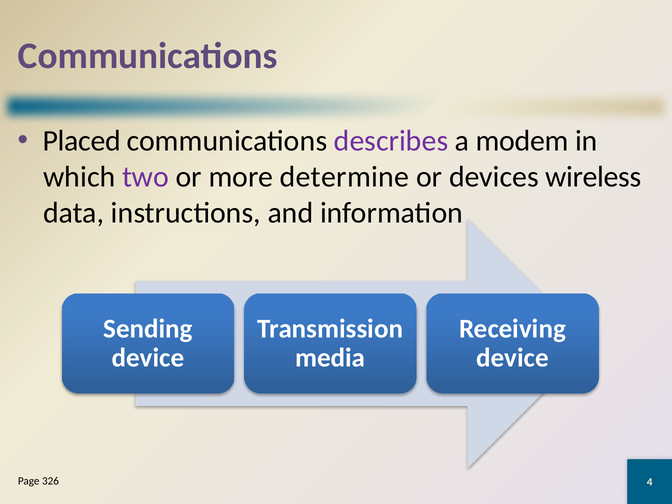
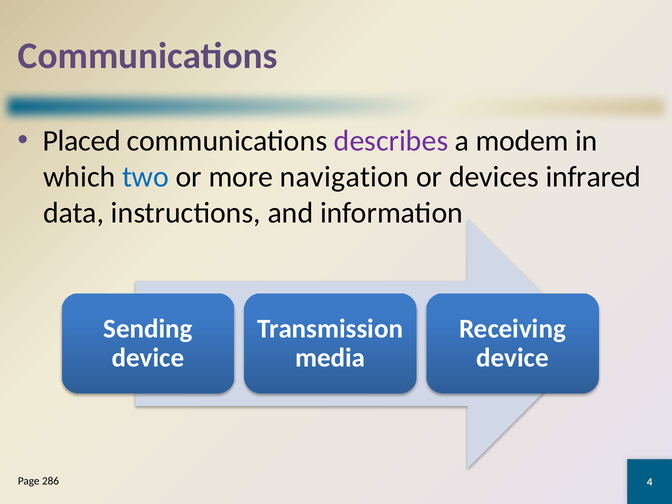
two colour: purple -> blue (145, 177)
determine: determine -> navigation (344, 177)
wireless: wireless -> infrared (593, 177)
326: 326 -> 286 (51, 481)
